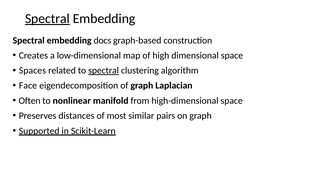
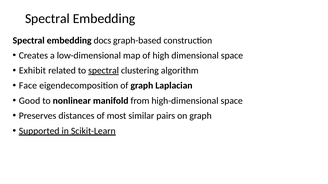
Spectral underline: present -> none (47, 19)
Spaces: Spaces -> Exhibit (32, 71)
Often: Often -> Good (30, 101)
